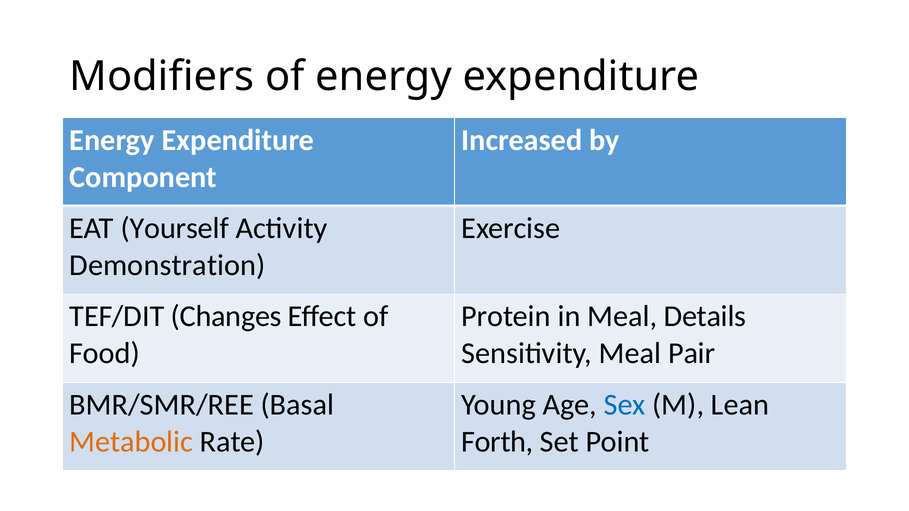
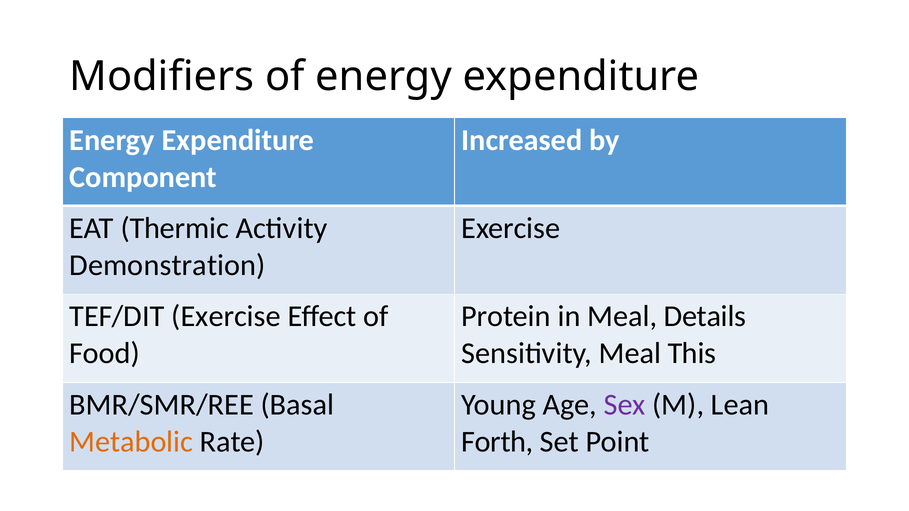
Yourself: Yourself -> Thermic (175, 228)
TEF/DIT Changes: Changes -> Exercise (226, 317)
Pair: Pair -> This (692, 354)
Sex colour: blue -> purple (625, 405)
